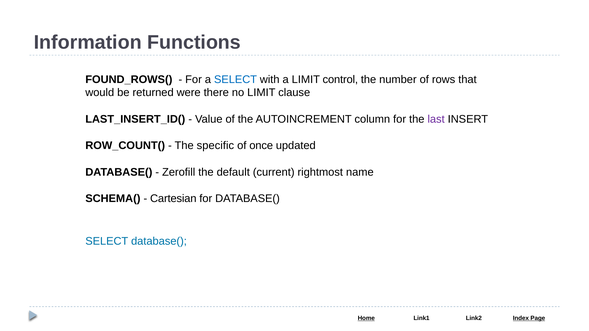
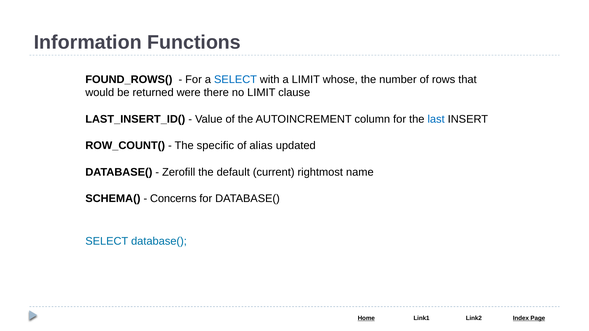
control: control -> whose (340, 80)
last colour: purple -> blue (436, 119)
once: once -> alias (261, 146)
Cartesian: Cartesian -> Concerns (173, 199)
